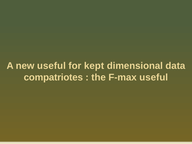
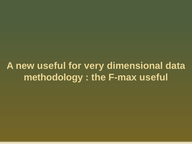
kept: kept -> very (94, 66)
compatriotes: compatriotes -> methodology (53, 77)
